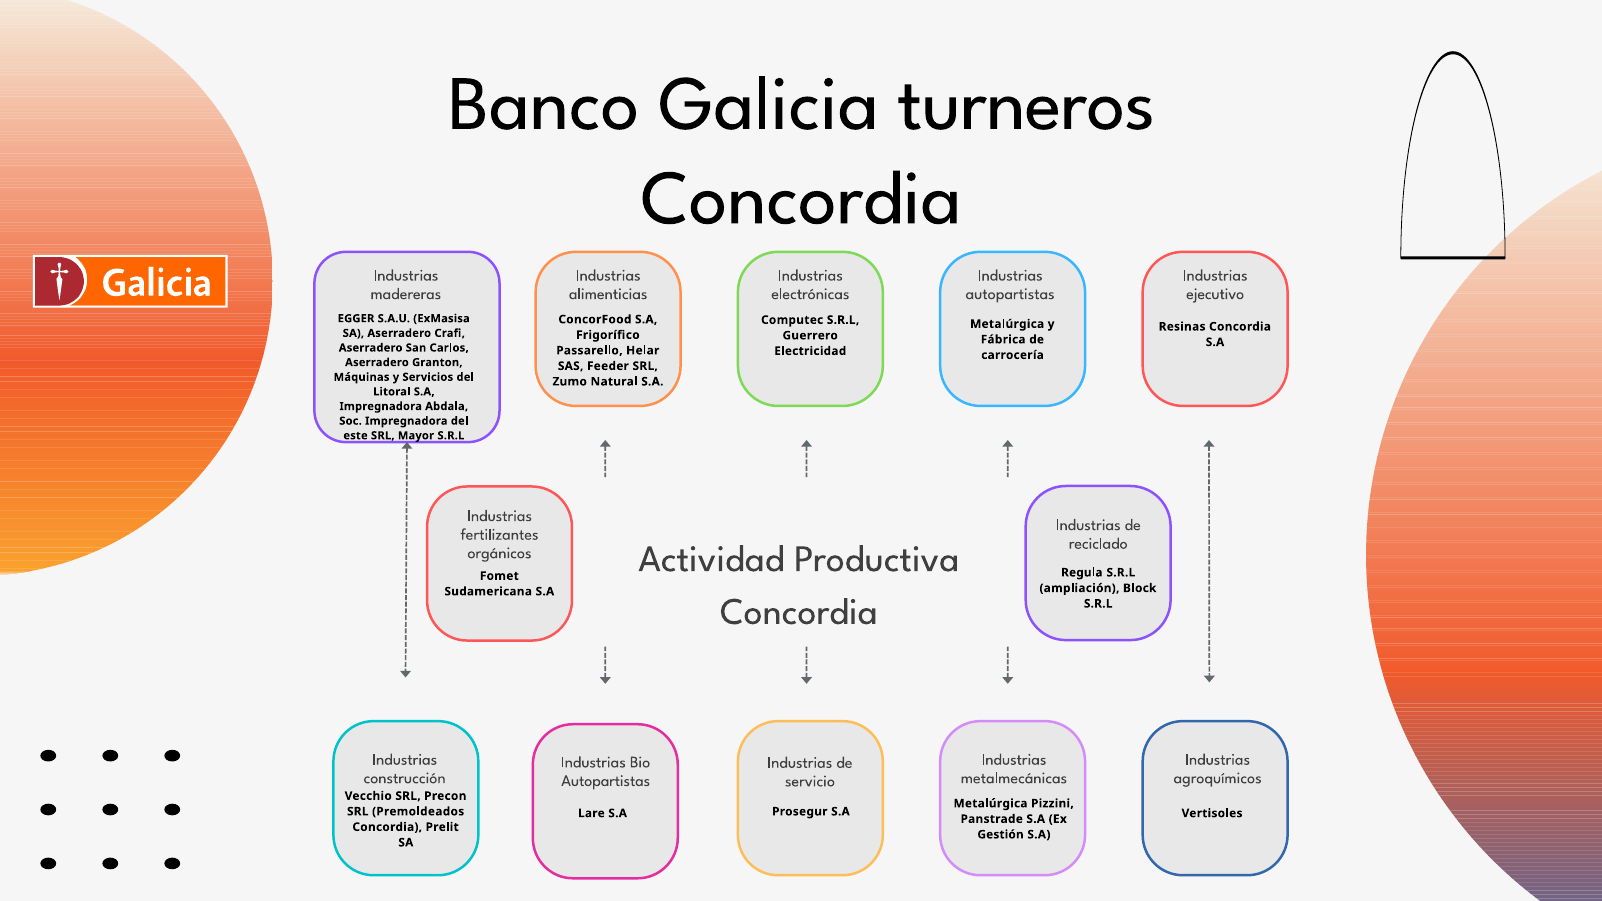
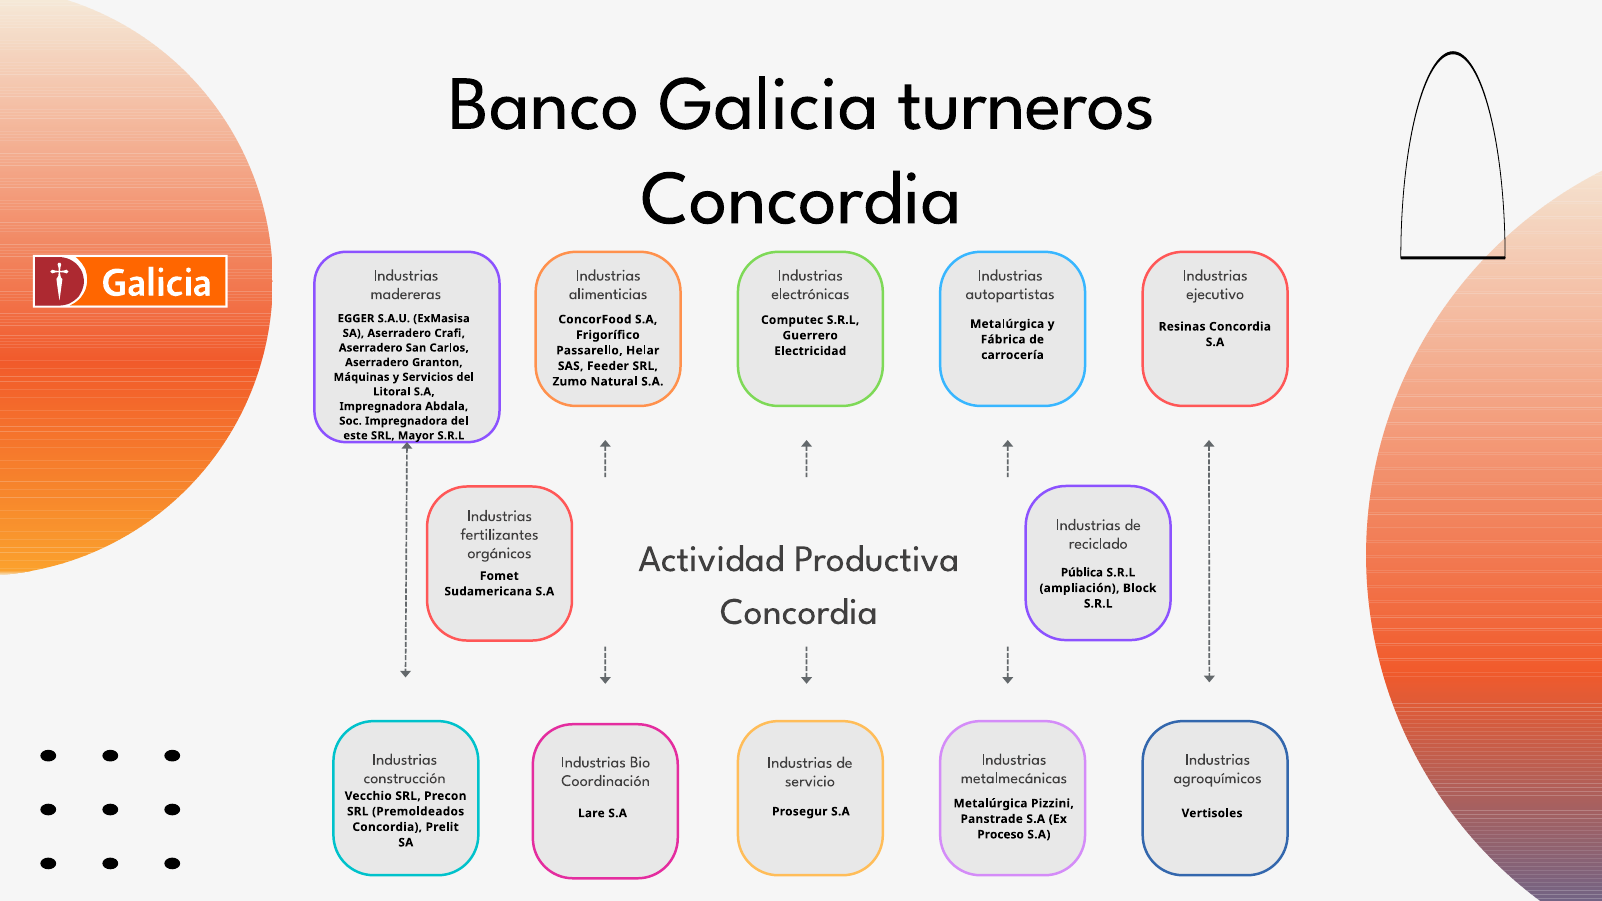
Regula: Regula -> Pública (1082, 573)
Autopartistas: Autopartistas -> Coordinación (606, 781)
Gestión: Gestión -> Proceso (1001, 835)
